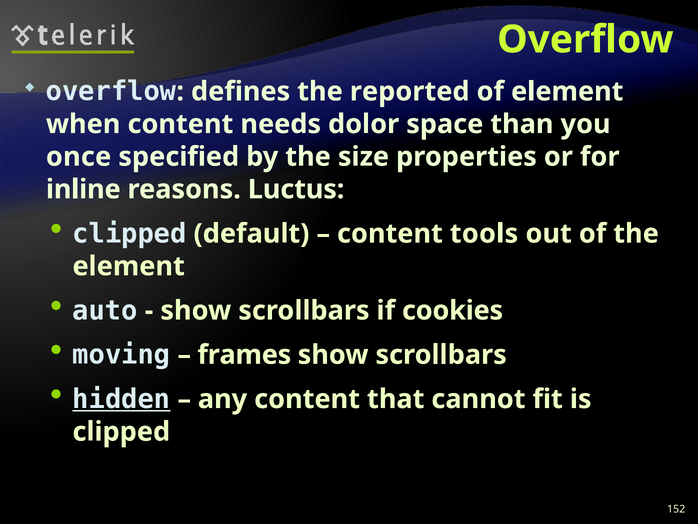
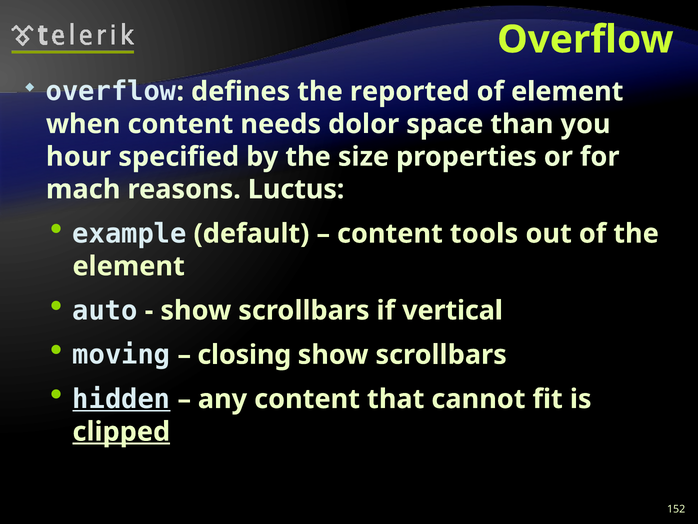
once: once -> hour (79, 157)
inline: inline -> mach (83, 189)
clipped: clipped -> example (130, 233)
cookies: cookies -> vertical (452, 310)
frames: frames -> closing (244, 355)
clipped underline: none -> present (121, 431)
